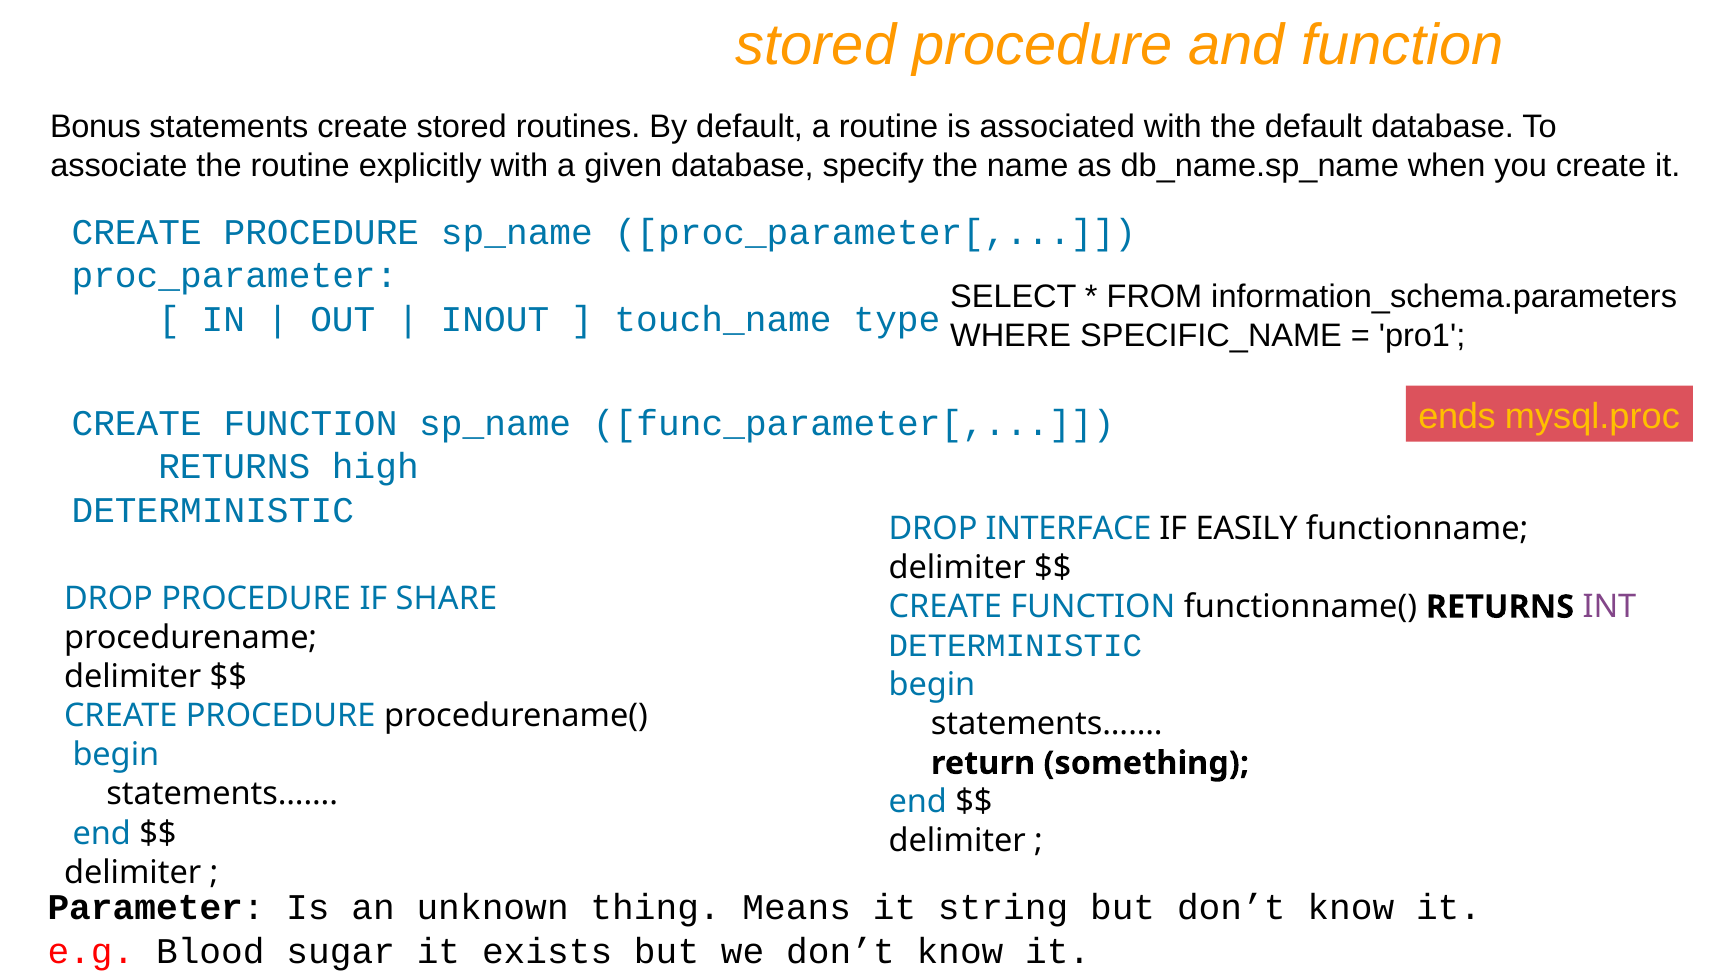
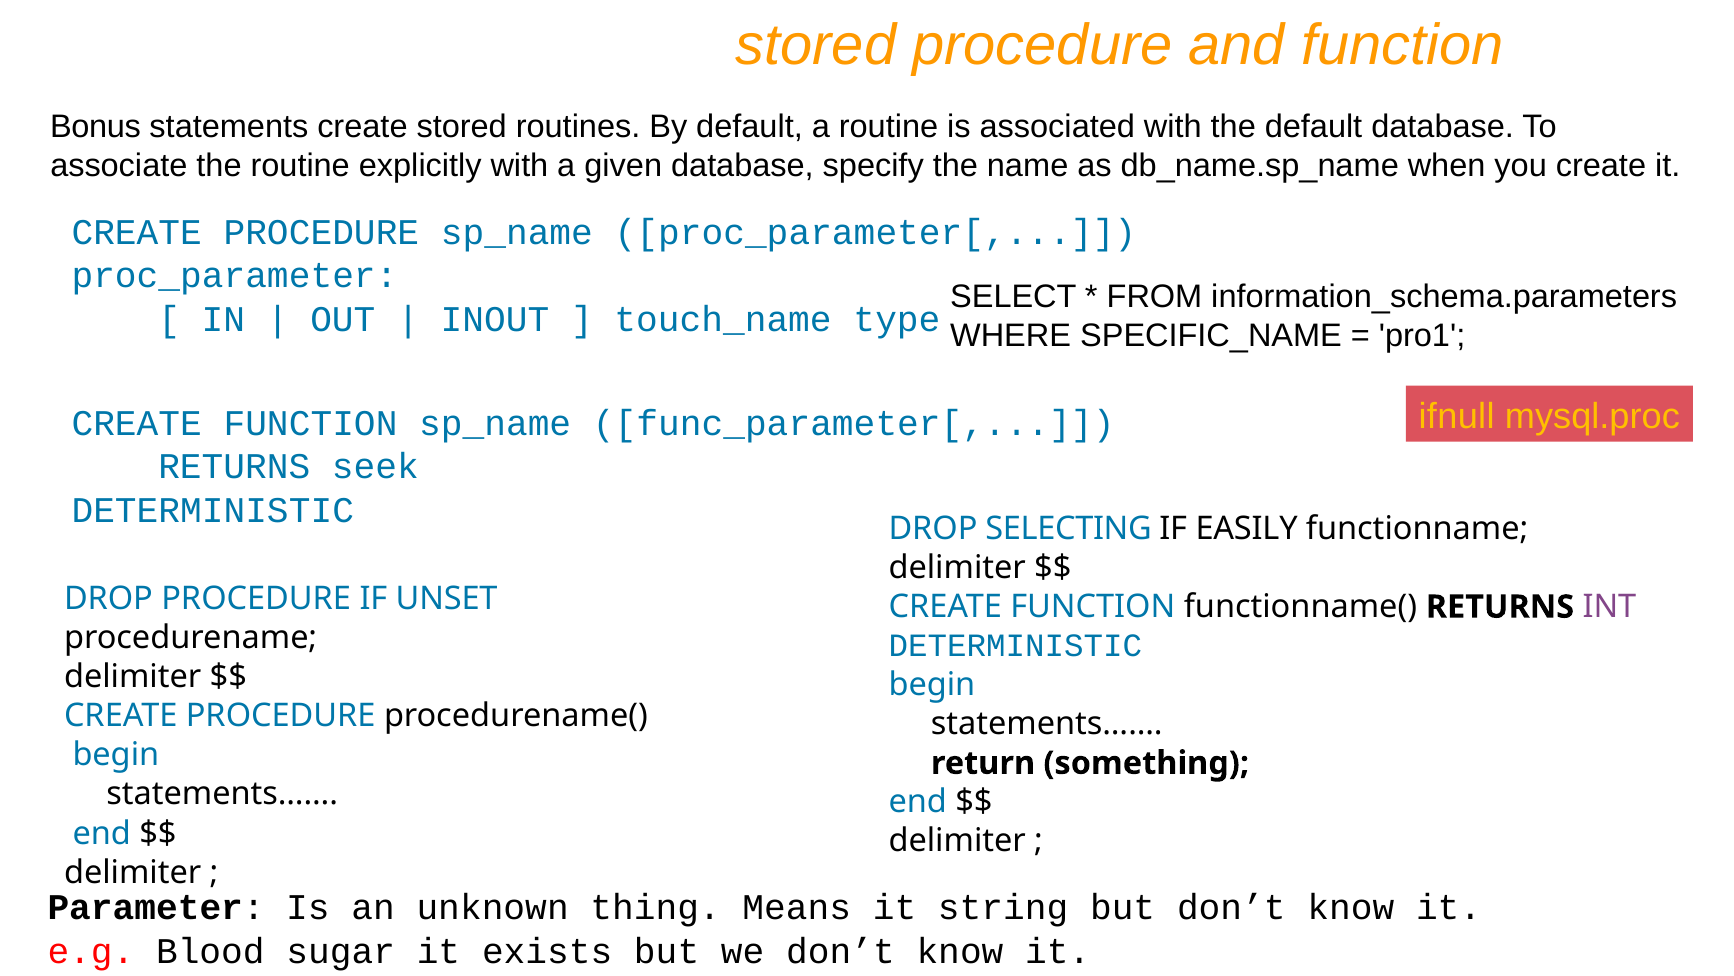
ends: ends -> ifnull (1457, 416)
high: high -> seek (375, 467)
INTERFACE: INTERFACE -> SELECTING (1069, 529)
SHARE: SHARE -> UNSET (447, 599)
